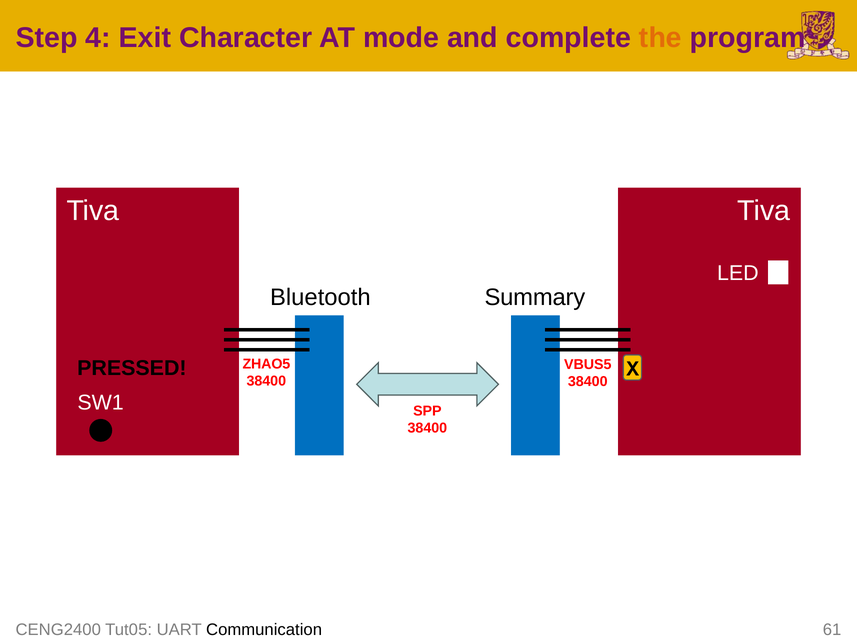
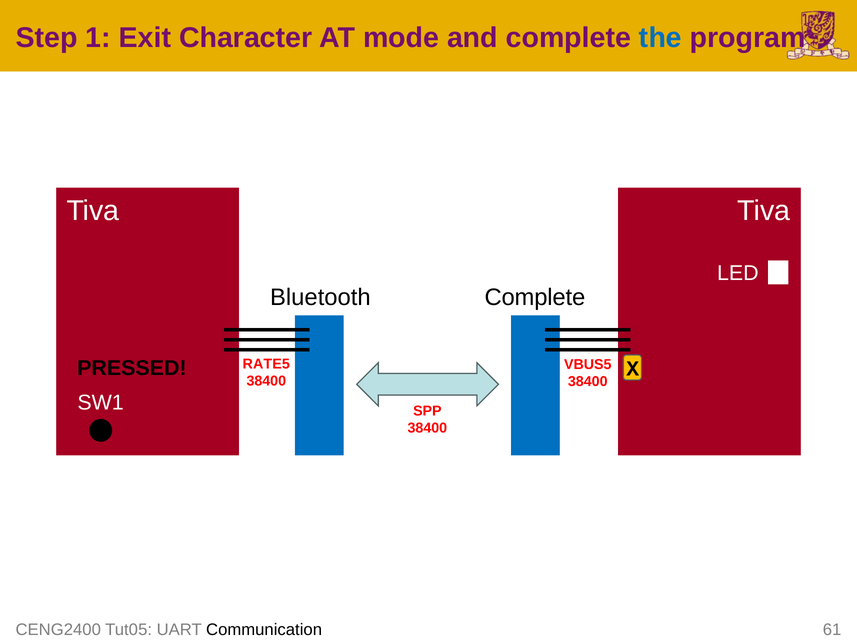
4: 4 -> 1 (98, 38)
the colour: orange -> blue (660, 38)
Summary: Summary -> Complete (535, 297)
ZHAO5: ZHAO5 -> RATE5 (266, 364)
